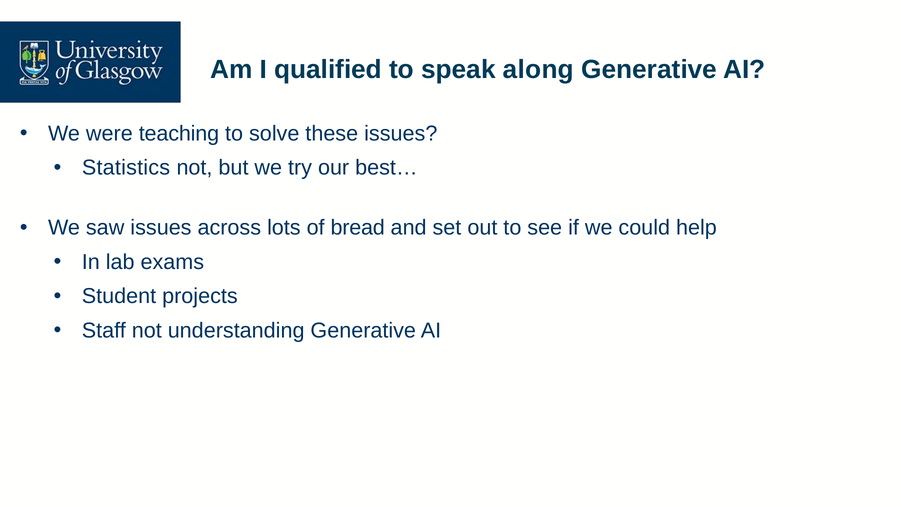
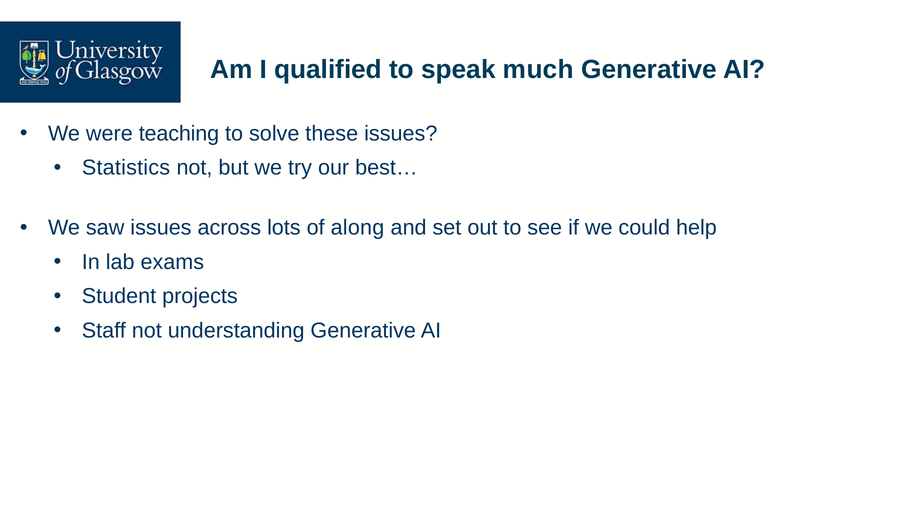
along: along -> much (538, 70)
bread: bread -> along (357, 228)
